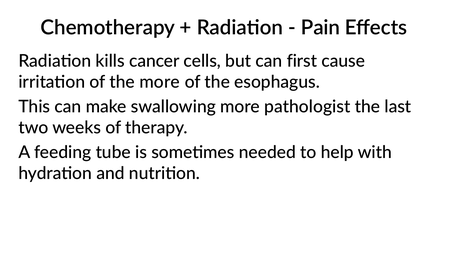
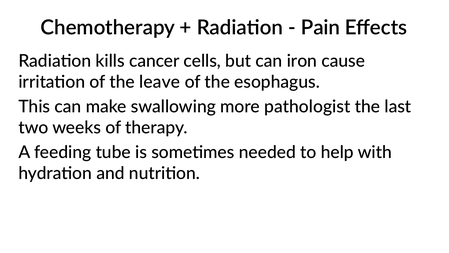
first: first -> iron (302, 61)
the more: more -> leave (160, 82)
